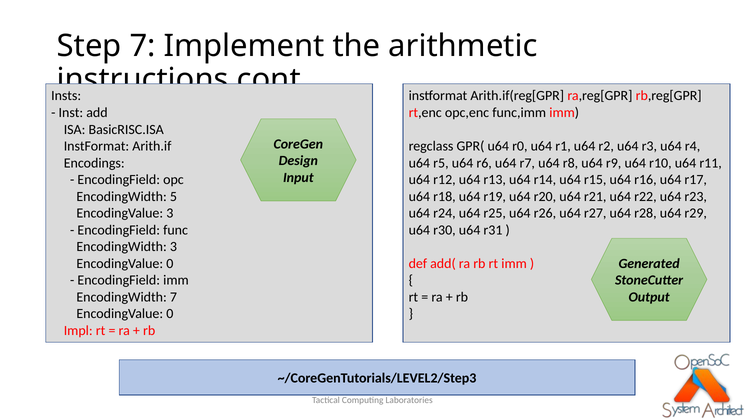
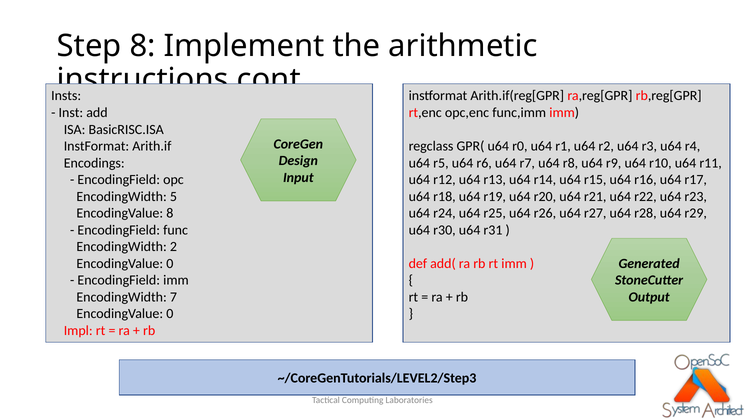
Step 7: 7 -> 8 (143, 46)
EncodingValue 3: 3 -> 8 (170, 213)
EncodingWidth 3: 3 -> 2 (173, 247)
